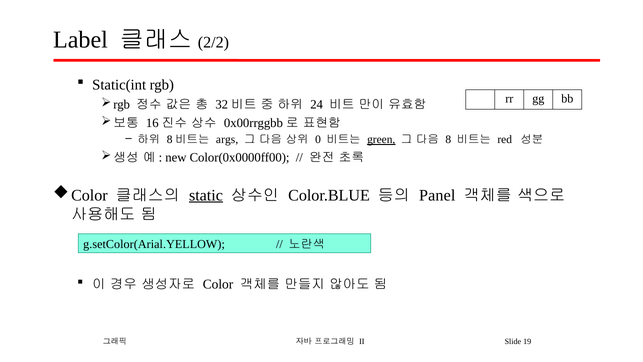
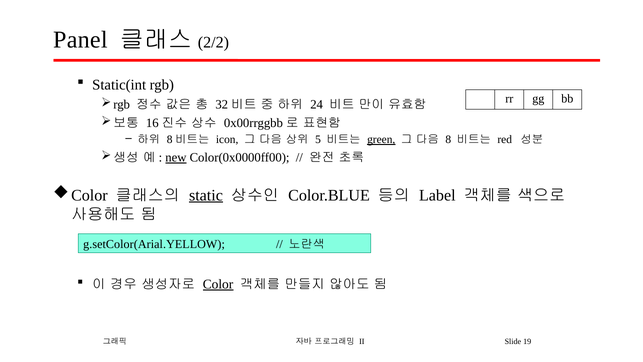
Label: Label -> Panel (80, 40)
args: args -> icon (227, 140)
0: 0 -> 5 (318, 140)
new underline: none -> present (176, 157)
Panel: Panel -> Label (437, 195)
Color underline: none -> present (218, 284)
